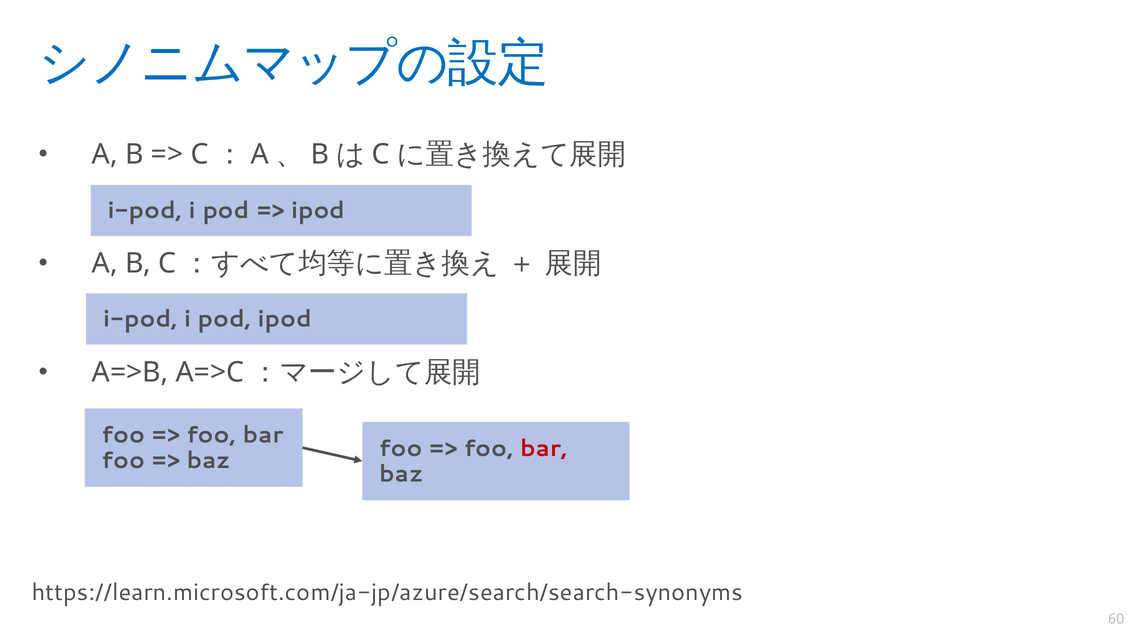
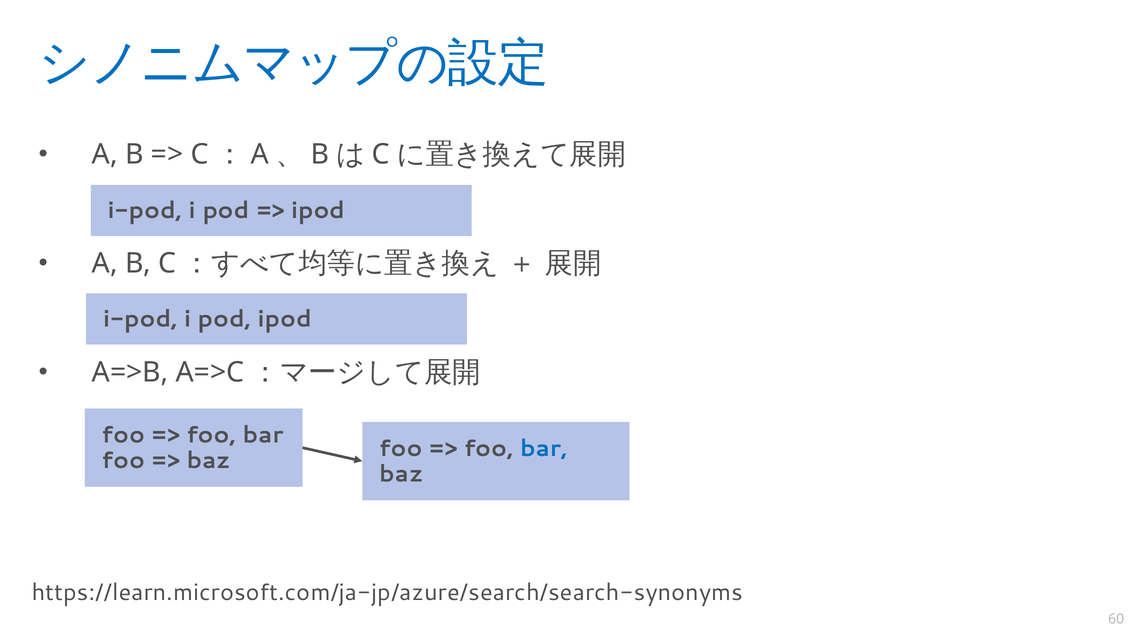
bar colour: red -> blue (544, 448)
